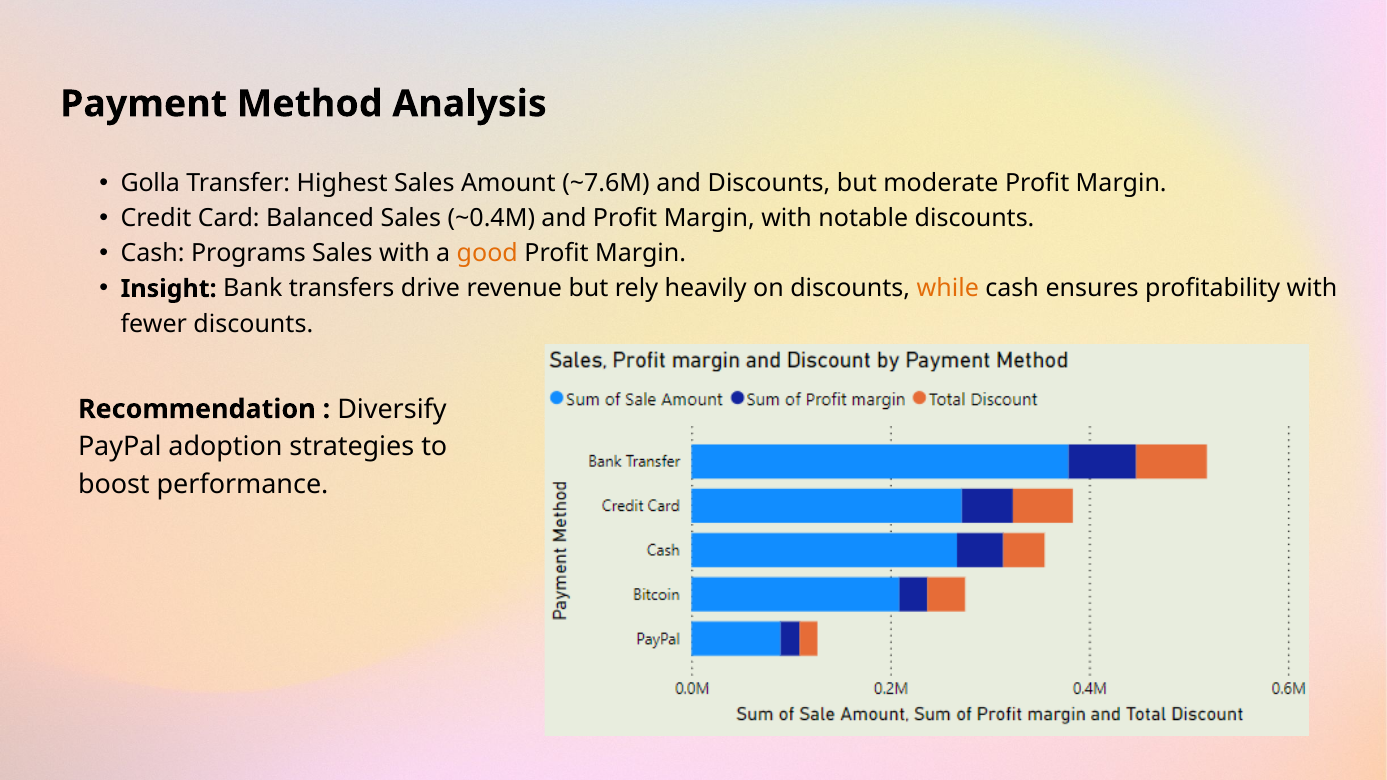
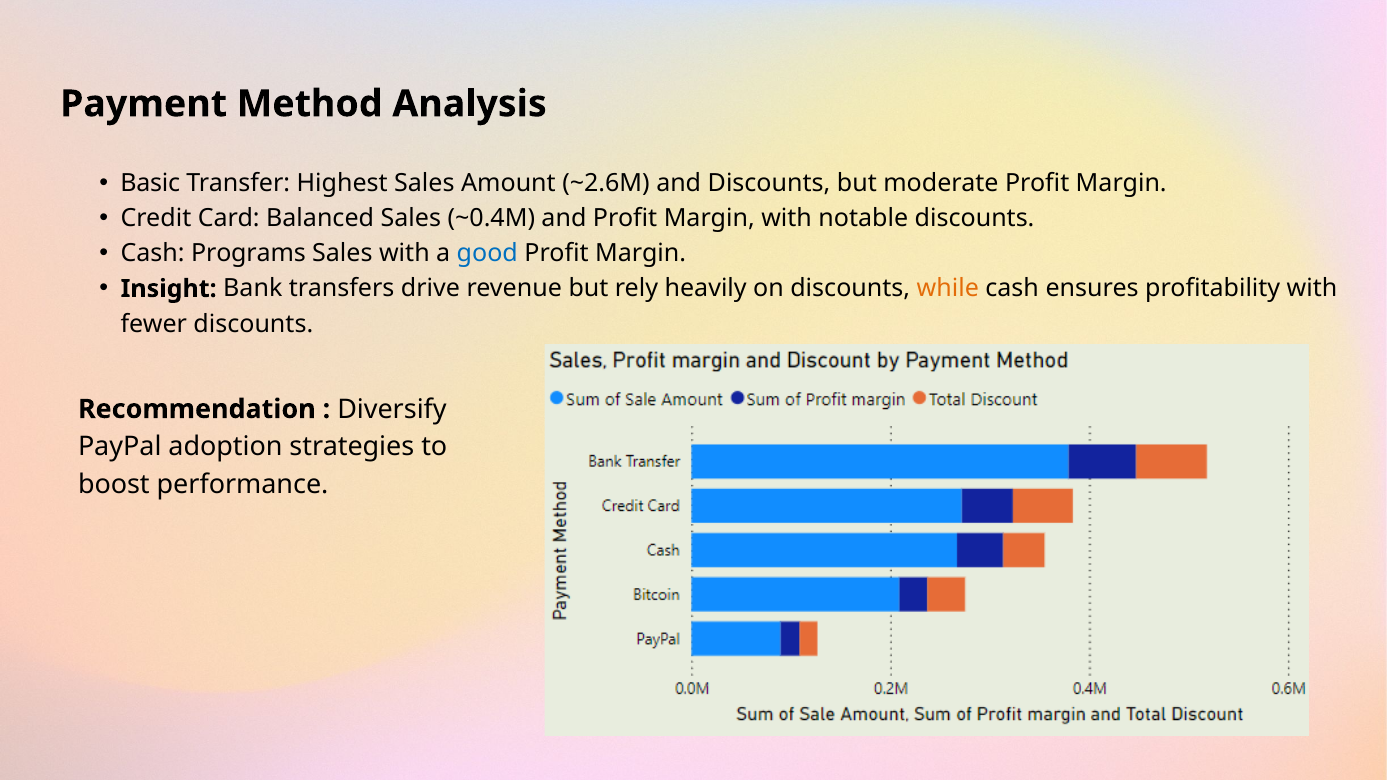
Golla: Golla -> Basic (150, 184)
~7.6M: ~7.6M -> ~2.6M (606, 184)
good colour: orange -> blue (487, 254)
